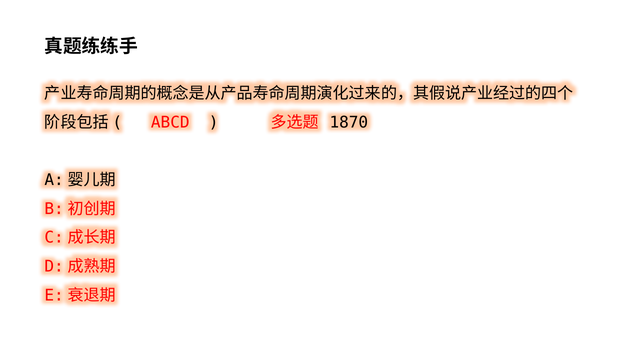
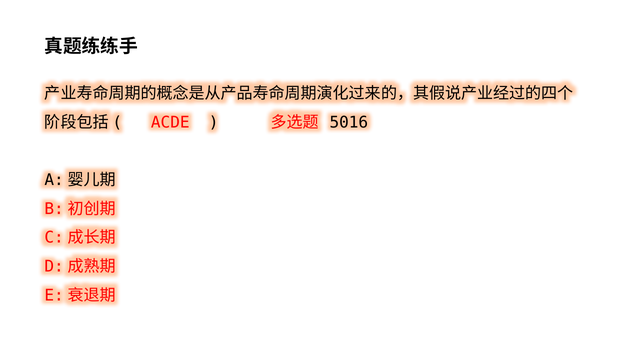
ABCD: ABCD -> ACDE (170, 123)
1870: 1870 -> 5016 (349, 123)
